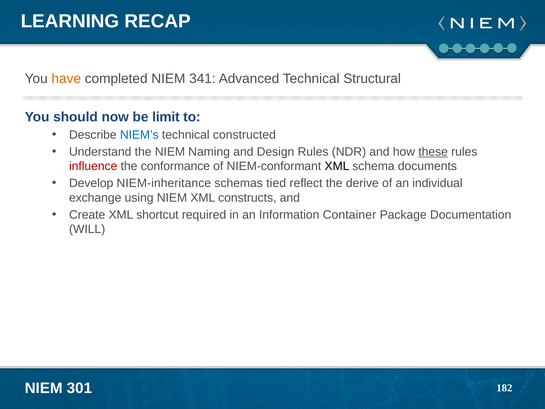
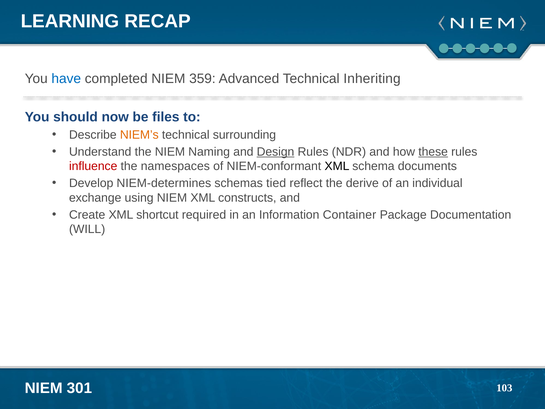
have colour: orange -> blue (66, 79)
341: 341 -> 359 (202, 79)
Structural: Structural -> Inheriting (372, 79)
limit: limit -> files (166, 117)
NIEM’s colour: blue -> orange (139, 135)
constructed: constructed -> surrounding (244, 135)
Design underline: none -> present (275, 152)
conformance: conformance -> namespaces (175, 166)
NIEM-inheritance: NIEM-inheritance -> NIEM-determines (164, 183)
182: 182 -> 103 (504, 388)
